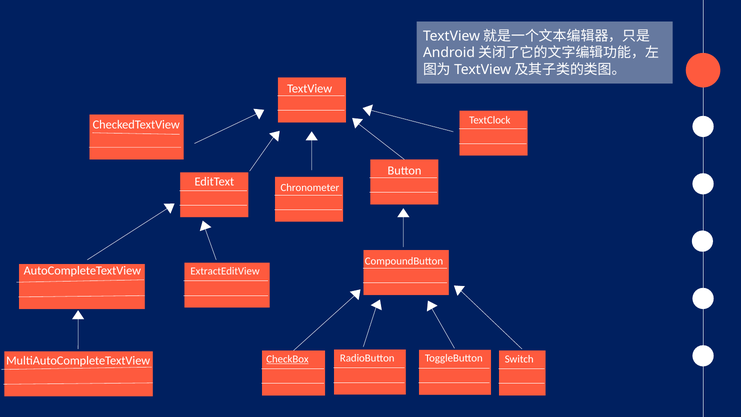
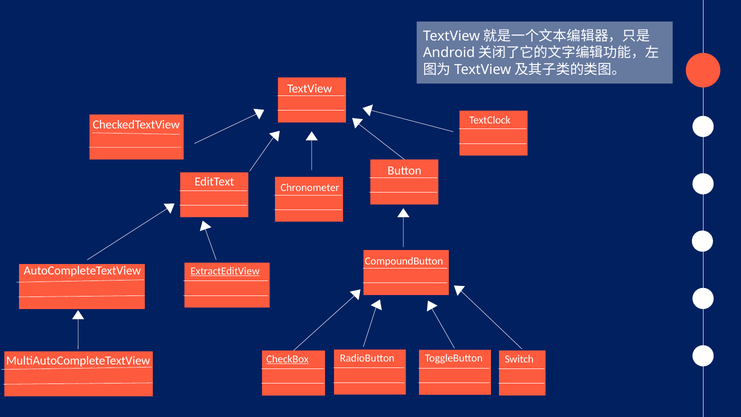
ExtractEditView underline: none -> present (225, 271)
